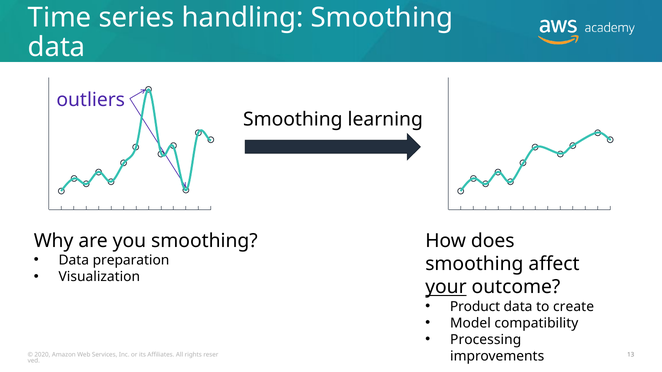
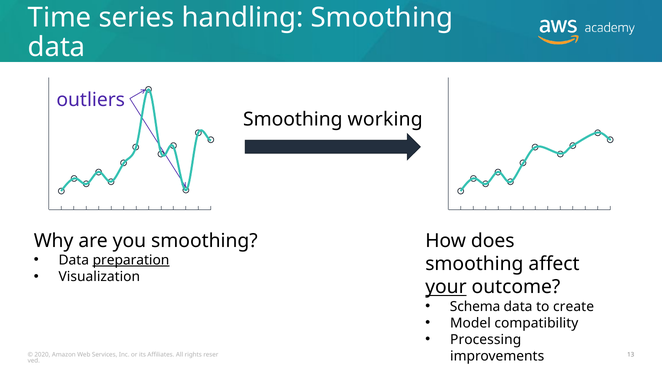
learning: learning -> working (385, 119)
preparation underline: none -> present (131, 260)
Product: Product -> Schema (475, 307)
